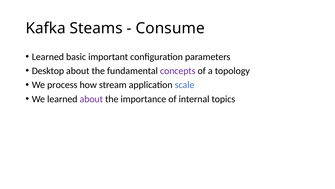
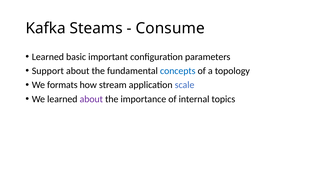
Desktop: Desktop -> Support (48, 71)
concepts colour: purple -> blue (178, 71)
process: process -> formats (62, 85)
